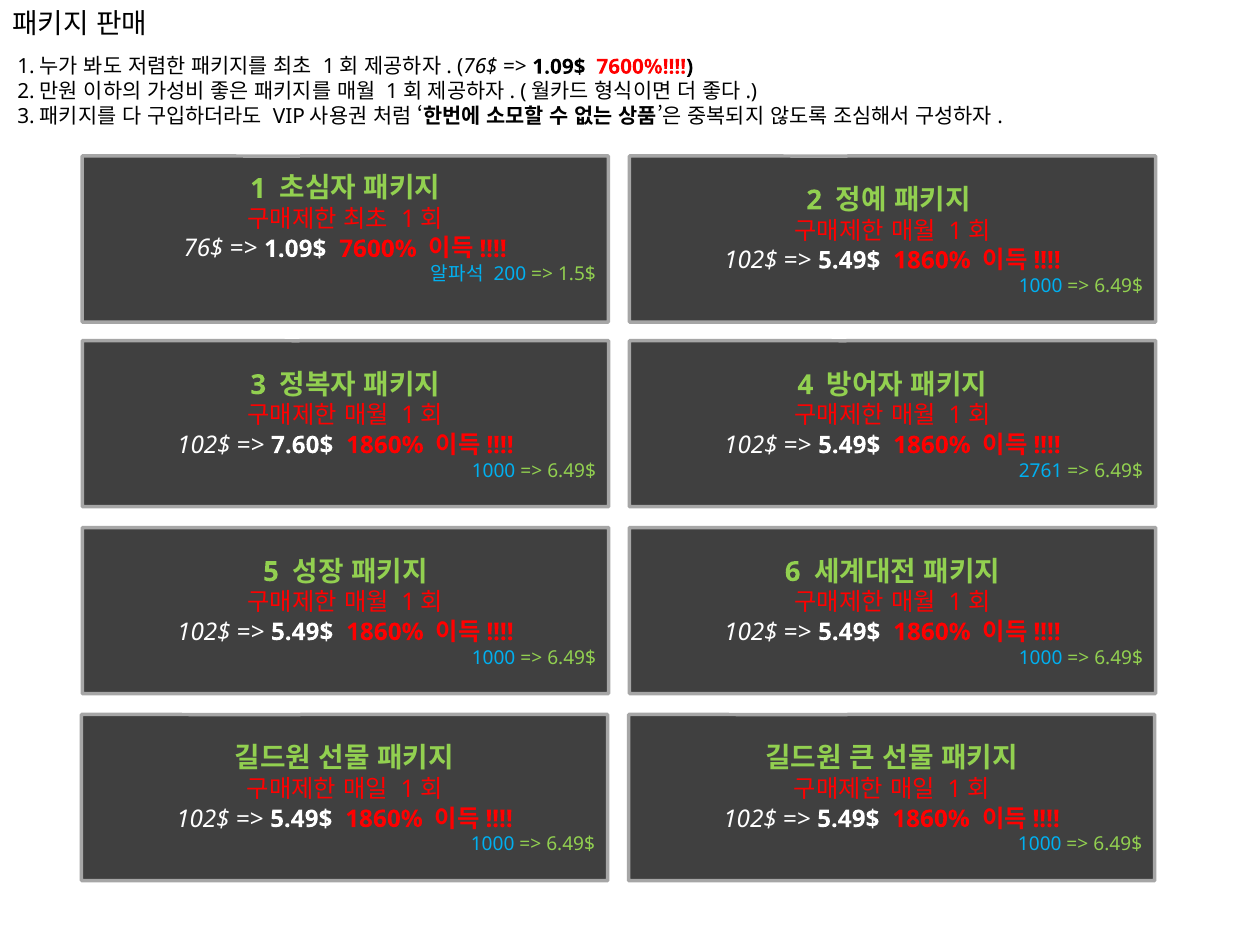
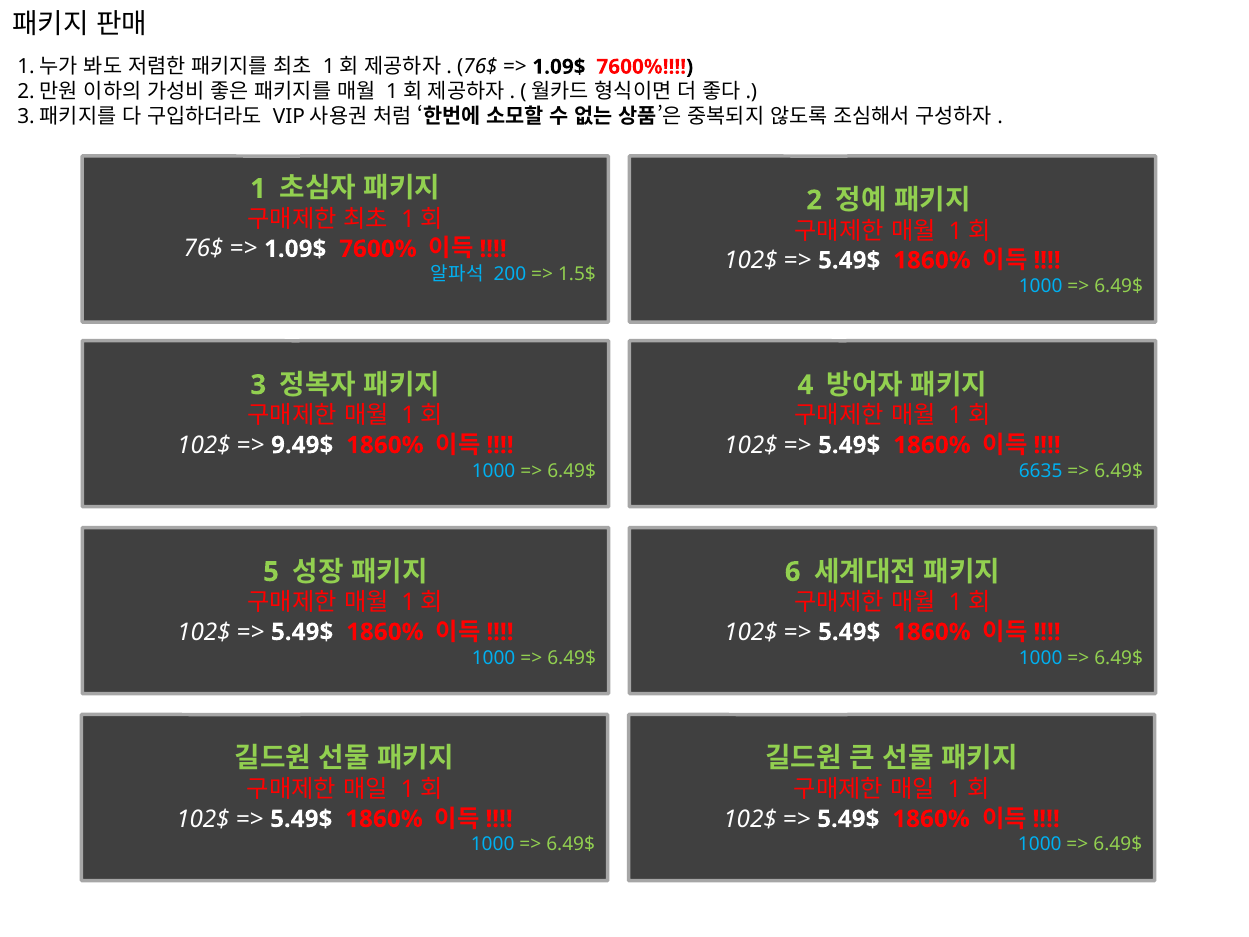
7.60$: 7.60$ -> 9.49$ (302, 445)
2761: 2761 -> 6635 (1041, 471)
